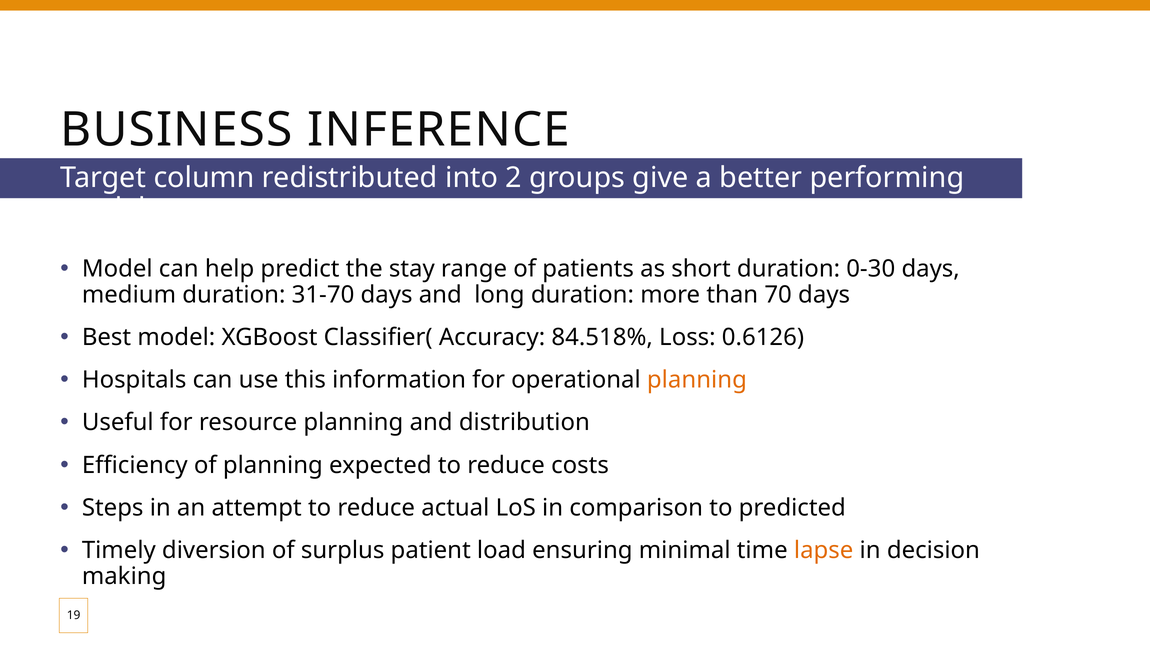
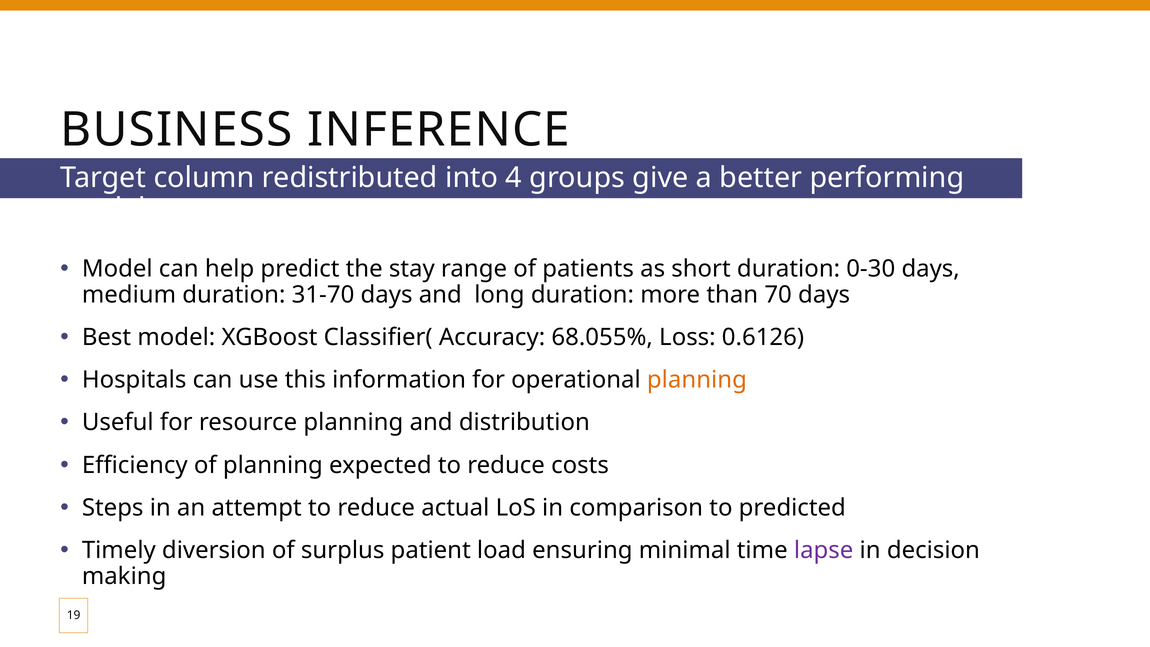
2: 2 -> 4 (514, 178)
84.518%: 84.518% -> 68.055% (602, 337)
lapse colour: orange -> purple (824, 550)
